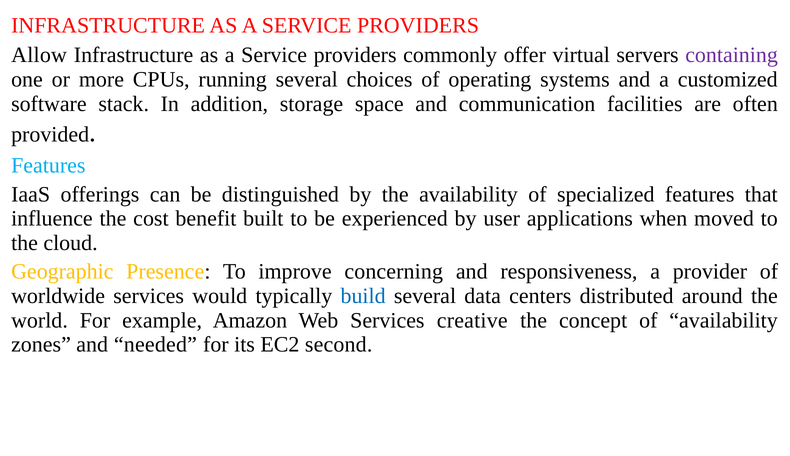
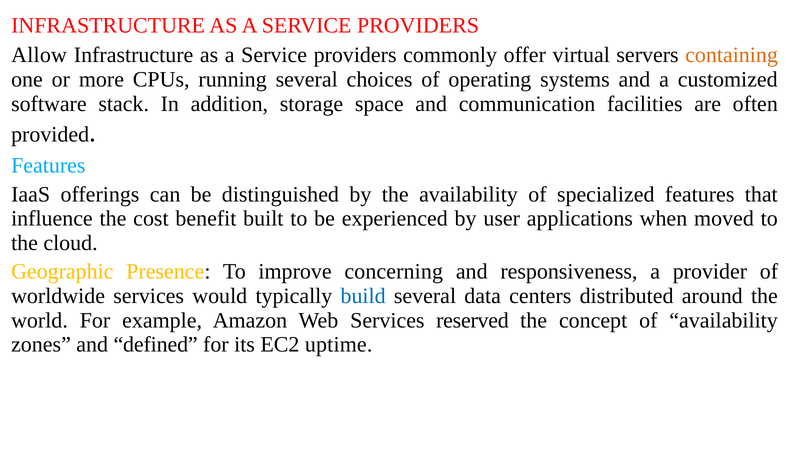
containing colour: purple -> orange (732, 55)
creative: creative -> reserved (472, 320)
needed: needed -> defined (156, 344)
second: second -> uptime (339, 344)
